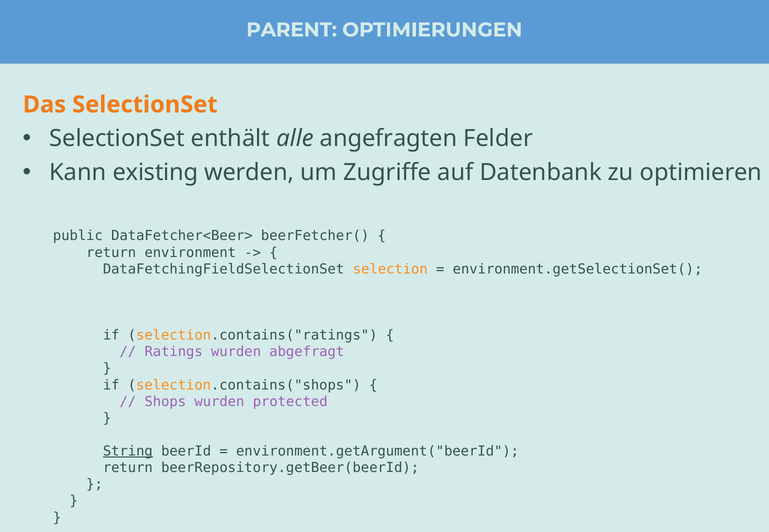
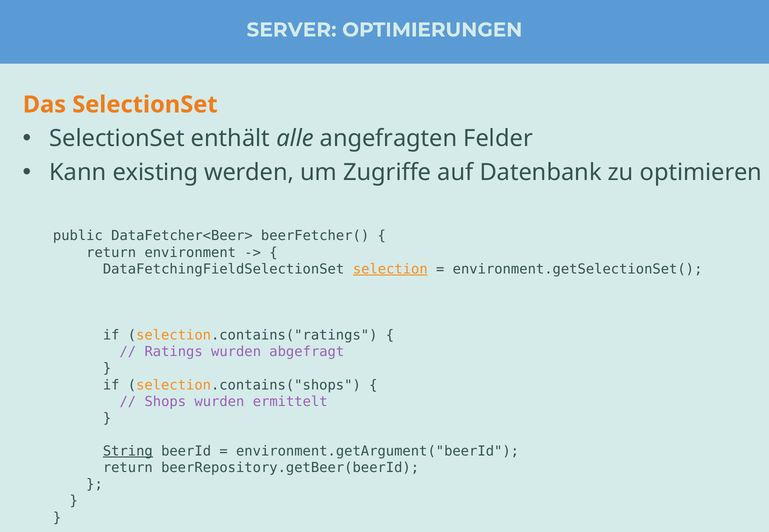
PARENT: PARENT -> SERVER (291, 30)
selection underline: none -> present (390, 269)
protected: protected -> ermittelt (290, 402)
